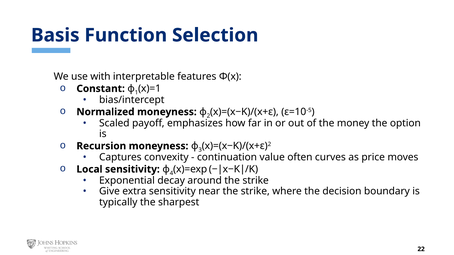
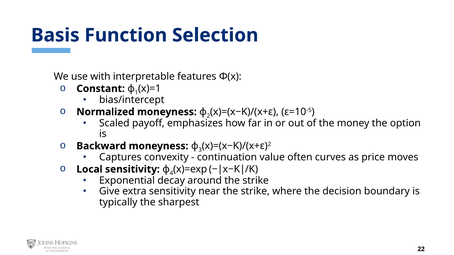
Recursion: Recursion -> Backward (101, 146)
